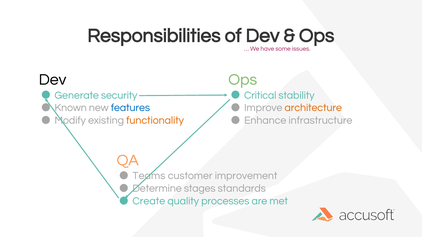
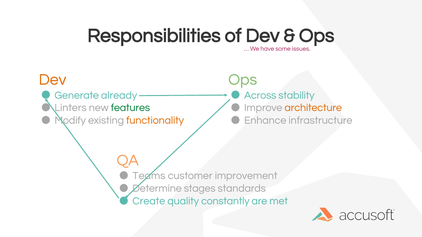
Dev colour: black -> orange (53, 80)
security: security -> already (119, 95)
Critical: Critical -> Across (260, 95)
Known: Known -> Linters (71, 108)
features colour: blue -> green (130, 108)
processes: processes -> constantly (225, 201)
